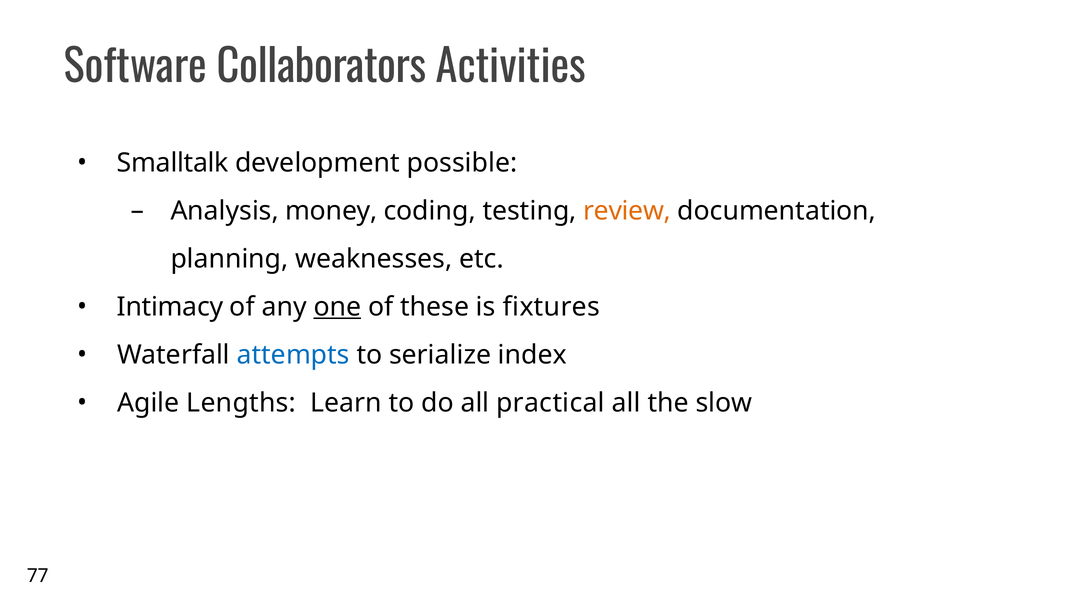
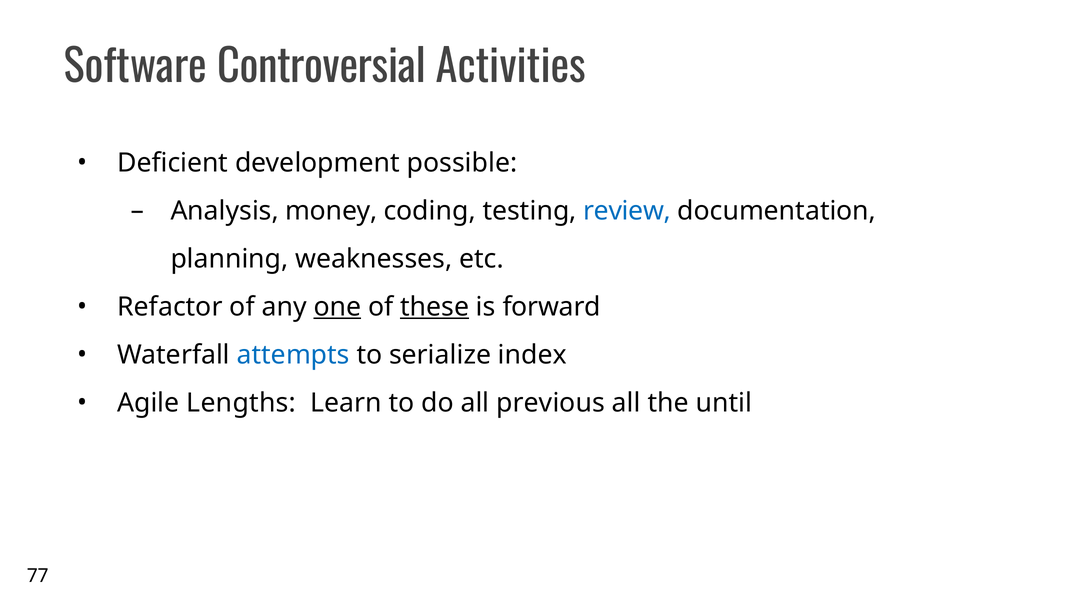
Collaborators: Collaborators -> Controversial (321, 68)
Smalltalk: Smalltalk -> Deficient (173, 163)
review colour: orange -> blue (627, 211)
Intimacy: Intimacy -> Refactor (170, 307)
these underline: none -> present (435, 307)
fixtures: fixtures -> forward (552, 307)
practical: practical -> previous (551, 403)
slow: slow -> until (724, 403)
